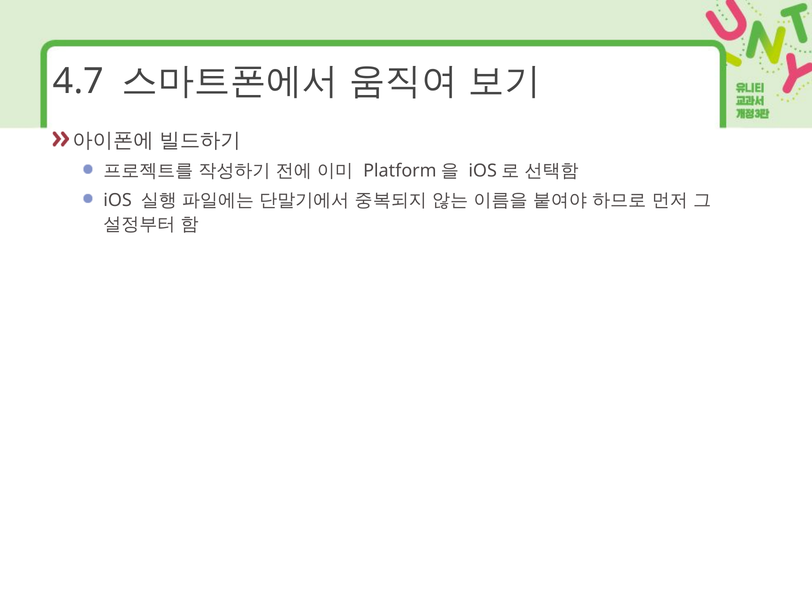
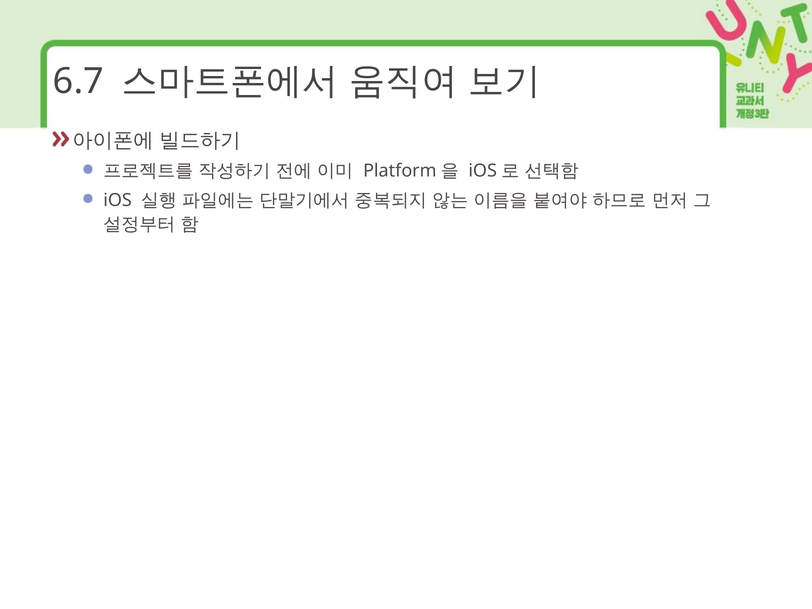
4.7: 4.7 -> 6.7 (78, 81)
